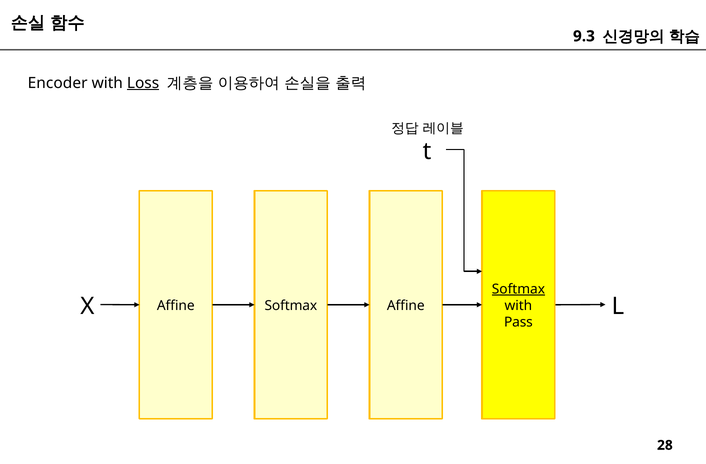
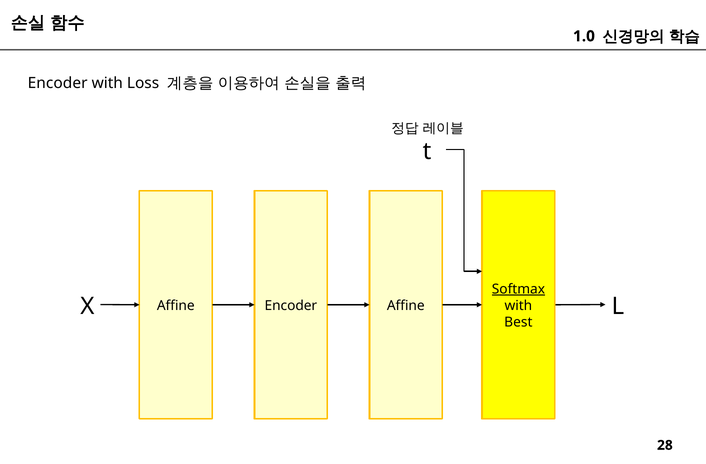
9.3: 9.3 -> 1.0 (584, 36)
Loss underline: present -> none (143, 83)
Affine Softmax: Softmax -> Encoder (291, 306)
Pass: Pass -> Best (518, 322)
